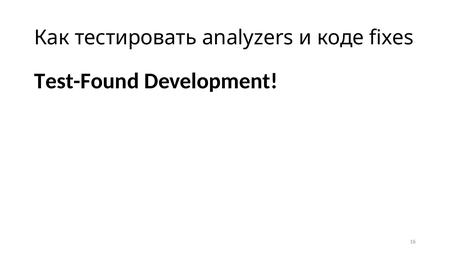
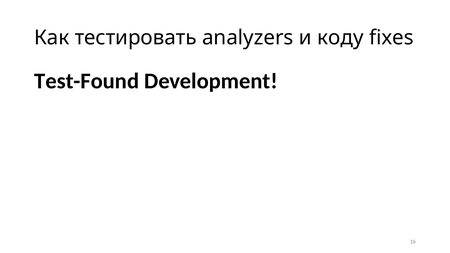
коде: коде -> коду (340, 38)
